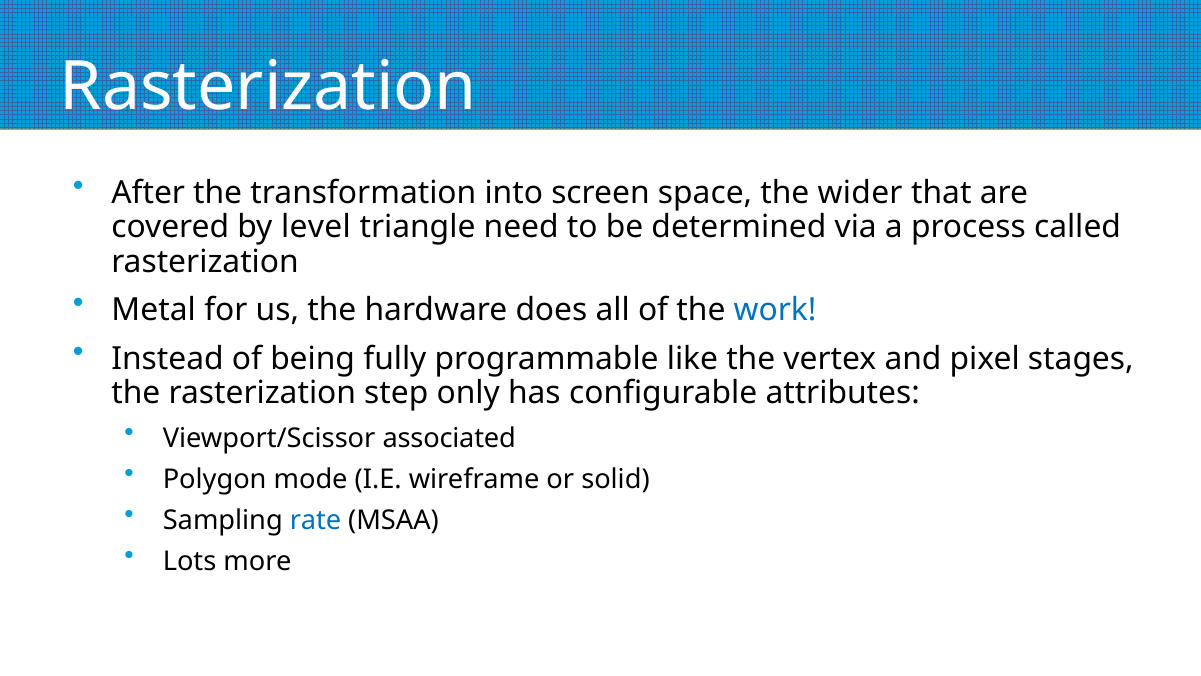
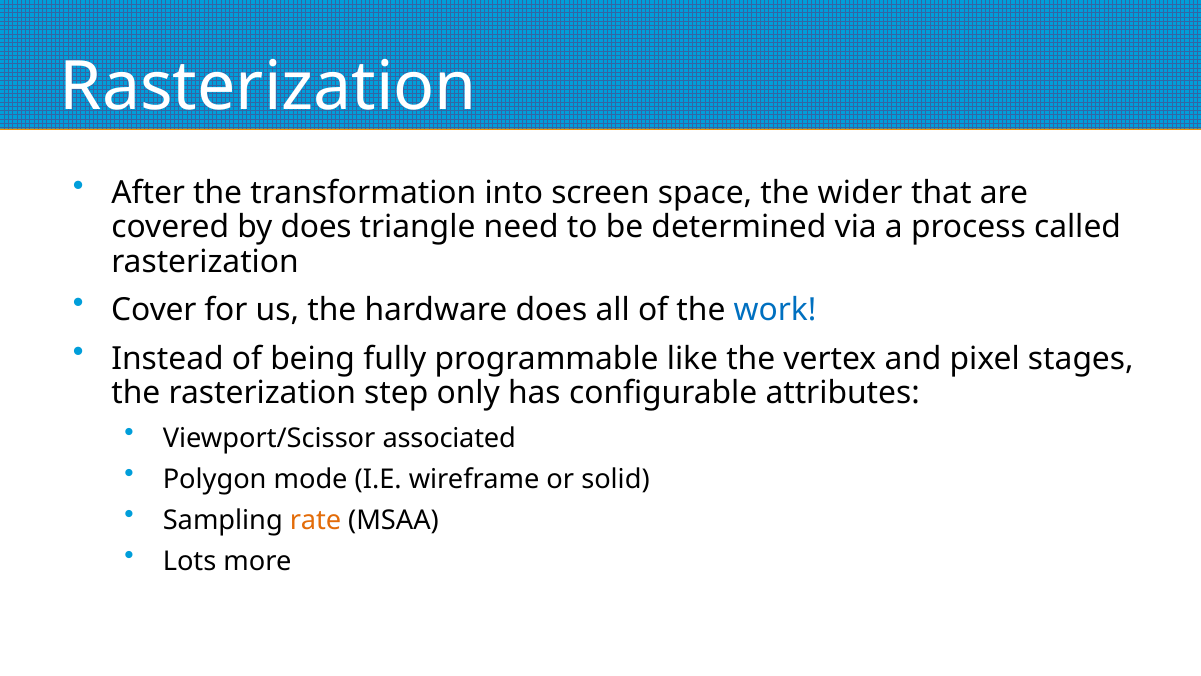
by level: level -> does (316, 227)
Metal: Metal -> Cover (154, 310)
rate colour: blue -> orange (315, 520)
